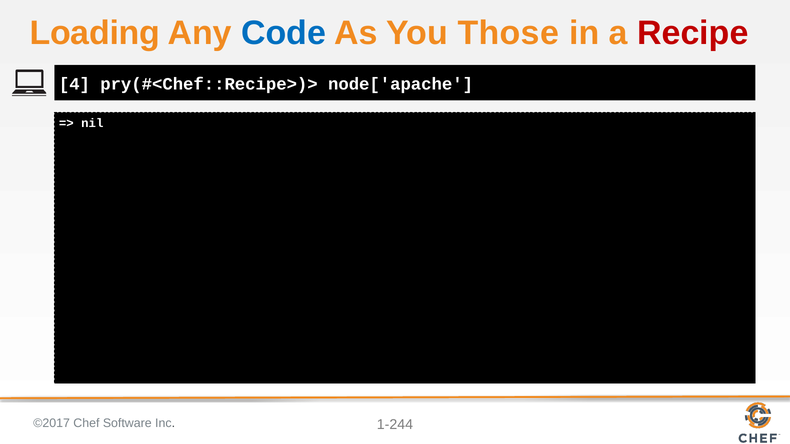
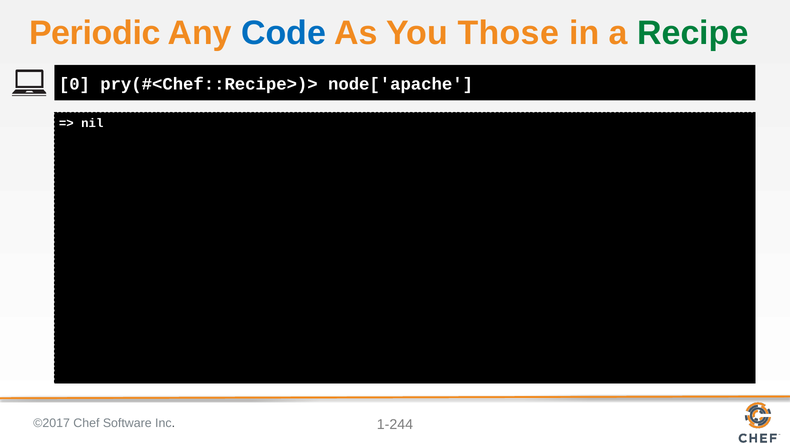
Loading: Loading -> Periodic (95, 33)
Recipe colour: red -> green (693, 33)
4: 4 -> 0 (74, 84)
